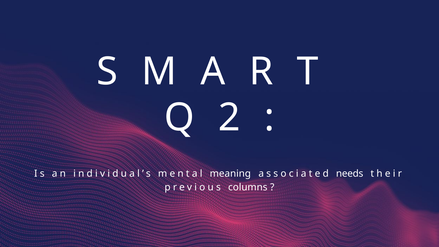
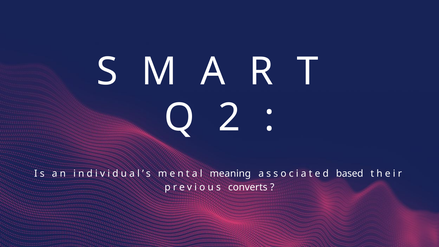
needs: needs -> based (350, 174)
columns: columns -> converts (248, 187)
